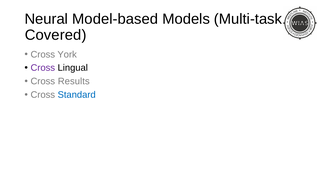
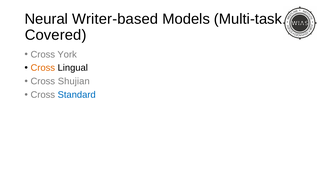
Model-based: Model-based -> Writer-based (115, 19)
Cross colour: purple -> orange (43, 68)
Results: Results -> Shujian (74, 81)
